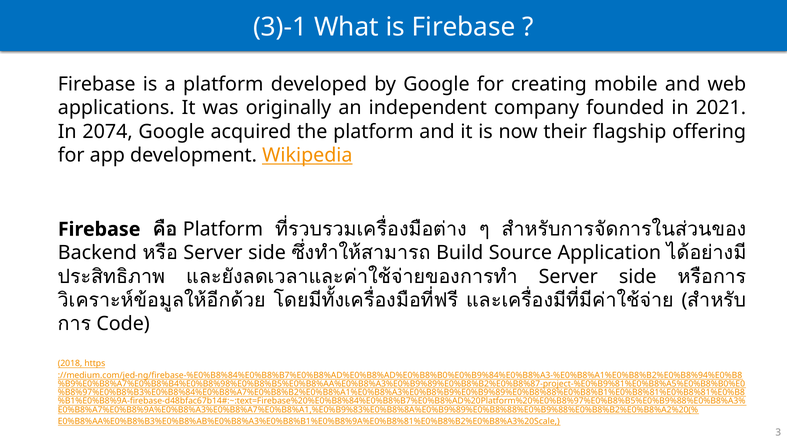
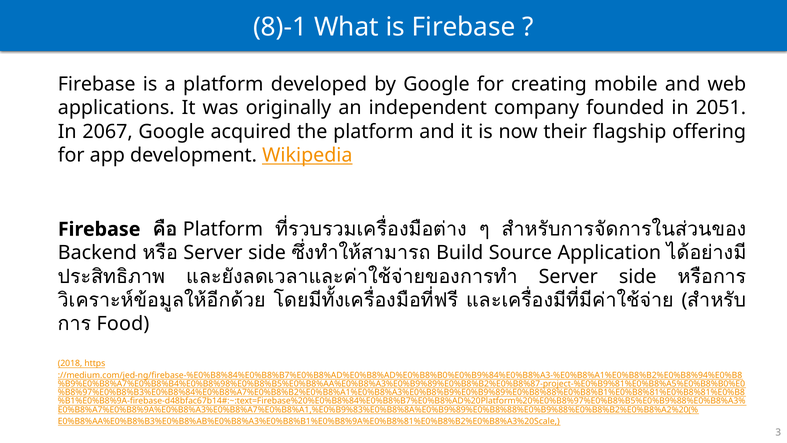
3)-1: 3)-1 -> 8)-1 (280, 27)
2021: 2021 -> 2051 (721, 108)
2074: 2074 -> 2067 (108, 131)
Code: Code -> Food (123, 324)
